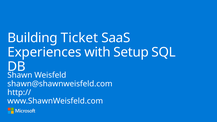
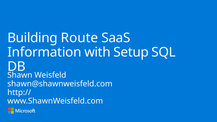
Ticket: Ticket -> Route (79, 38)
Experiences: Experiences -> Information (44, 52)
